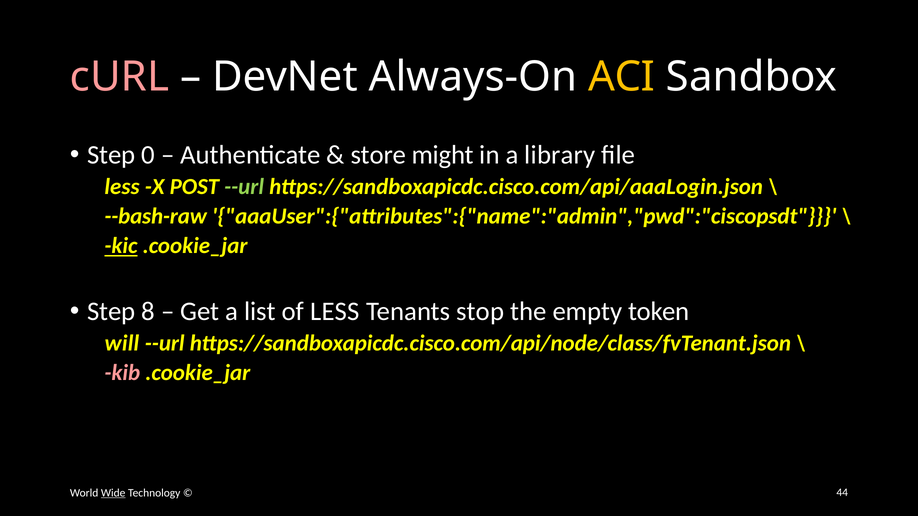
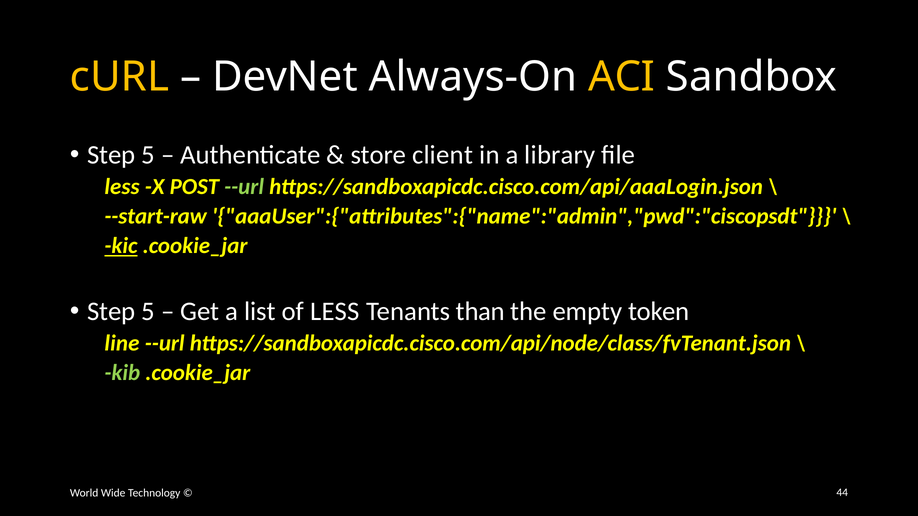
cURL colour: pink -> yellow (120, 77)
0: 0 -> 5 (148, 155)
might: might -> client (443, 155)
--bash-raw: --bash-raw -> --start-raw (156, 216)
8: 8 -> 5 (148, 312)
stop: stop -> than (480, 312)
will: will -> line (122, 344)
kib colour: pink -> light green (122, 373)
Wide underline: present -> none (113, 493)
